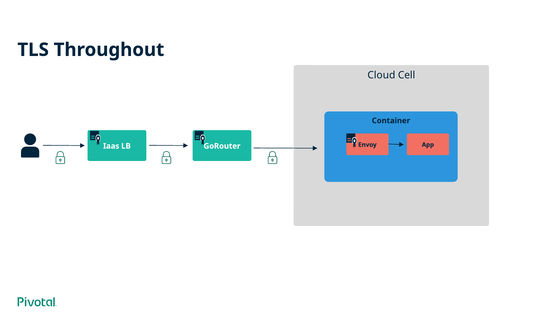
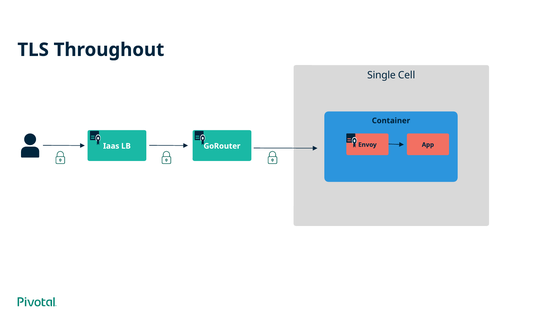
Cloud: Cloud -> Single (381, 75)
